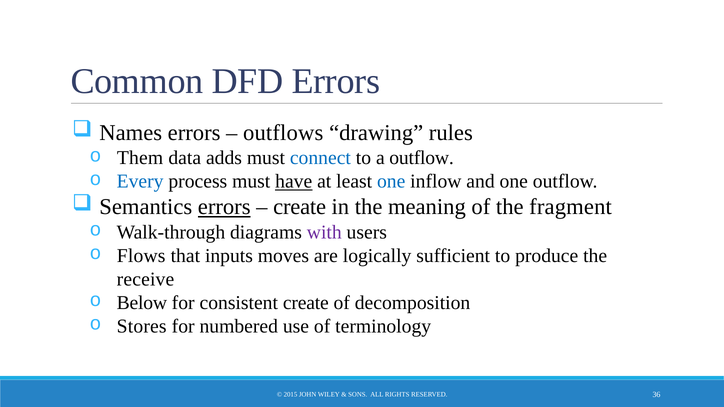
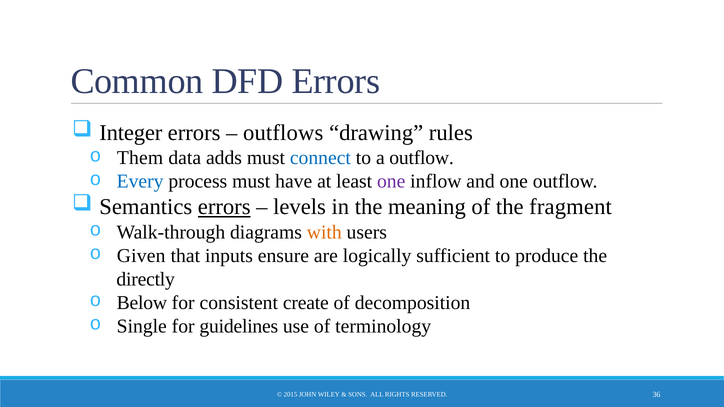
Names: Names -> Integer (131, 133)
have underline: present -> none (294, 182)
one colour: blue -> purple (391, 182)
create: create -> levels (300, 207)
with colour: purple -> orange (324, 232)
Flows: Flows -> Given (141, 256)
moves: moves -> ensure (283, 256)
receive: receive -> directly (146, 279)
Stores: Stores -> Single (142, 326)
numbered: numbered -> guidelines (239, 326)
